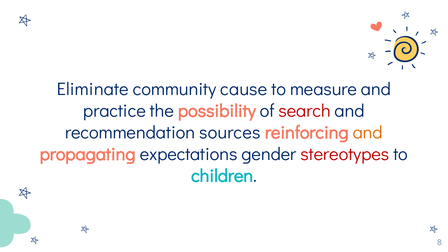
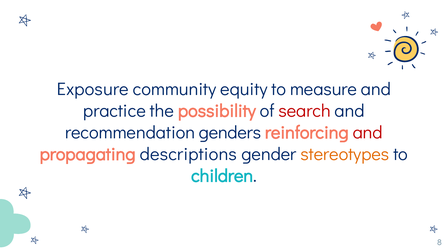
Eliminate: Eliminate -> Exposure (93, 89)
cause: cause -> equity (244, 89)
sources: sources -> genders (230, 132)
and colour: orange -> red (368, 132)
expectations: expectations -> descriptions (188, 154)
stereotypes colour: red -> orange (345, 154)
